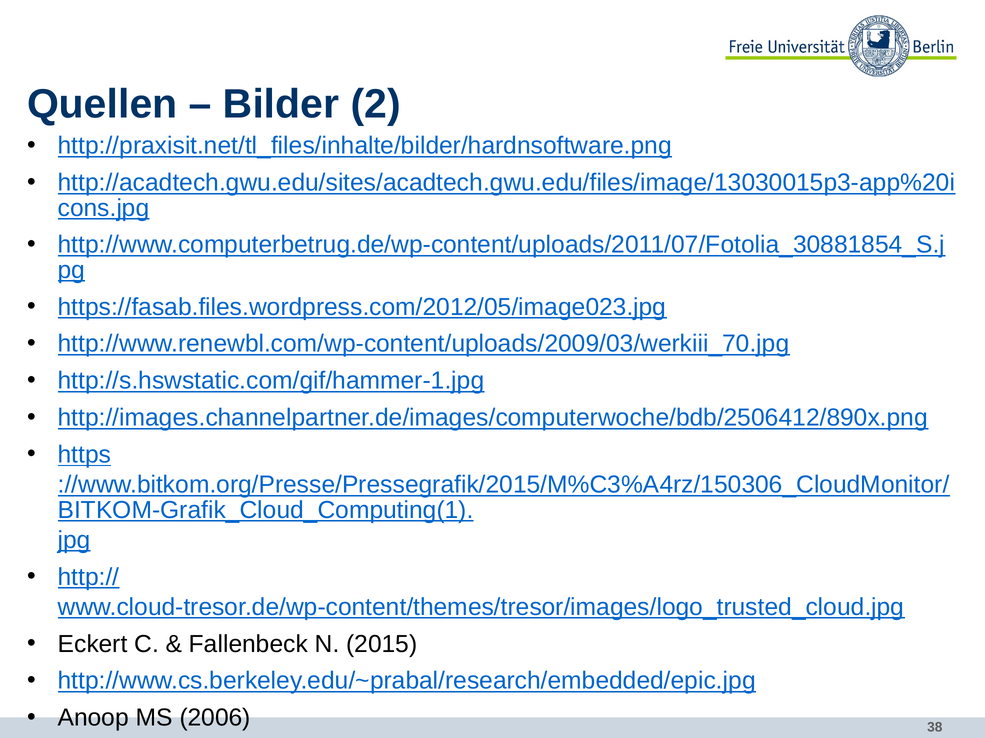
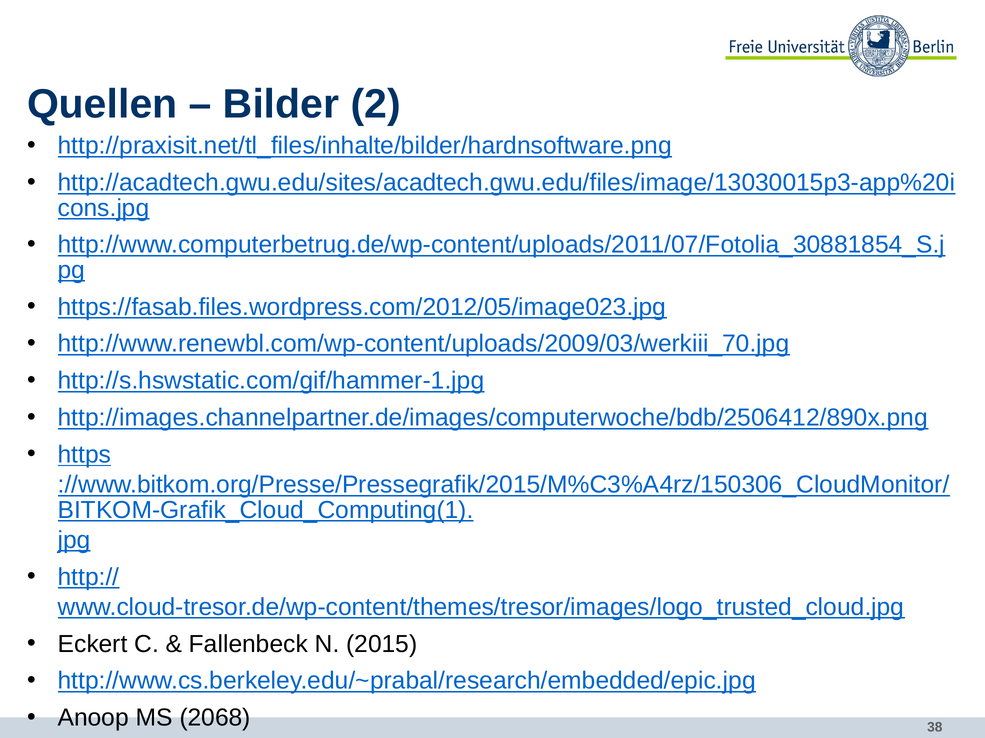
2006: 2006 -> 2068 (215, 719)
